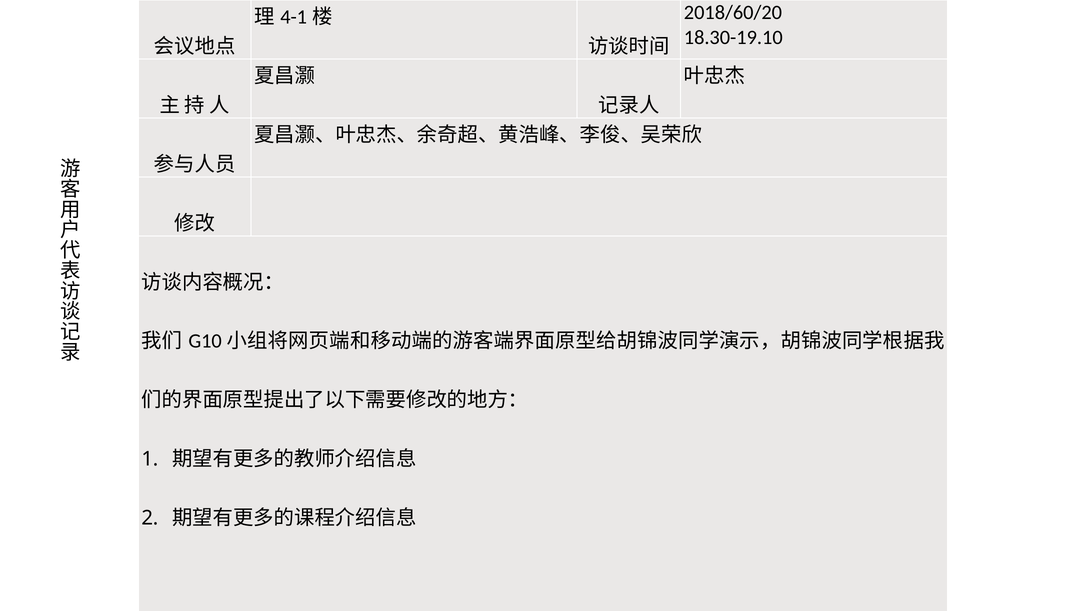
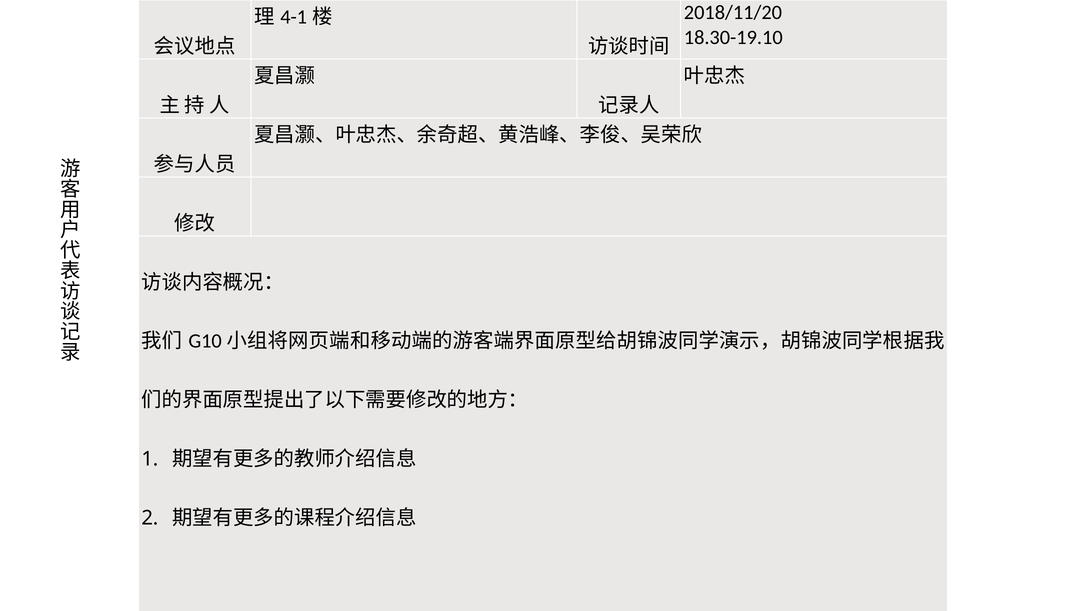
2018/60/20: 2018/60/20 -> 2018/11/20 (733, 13)
